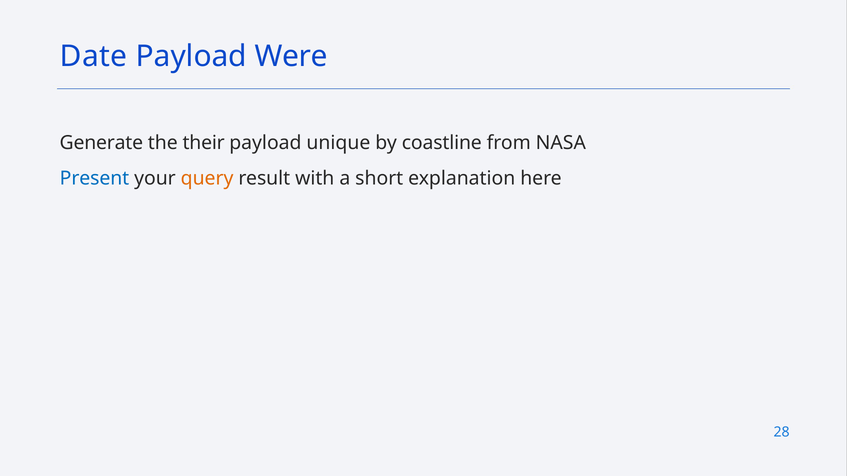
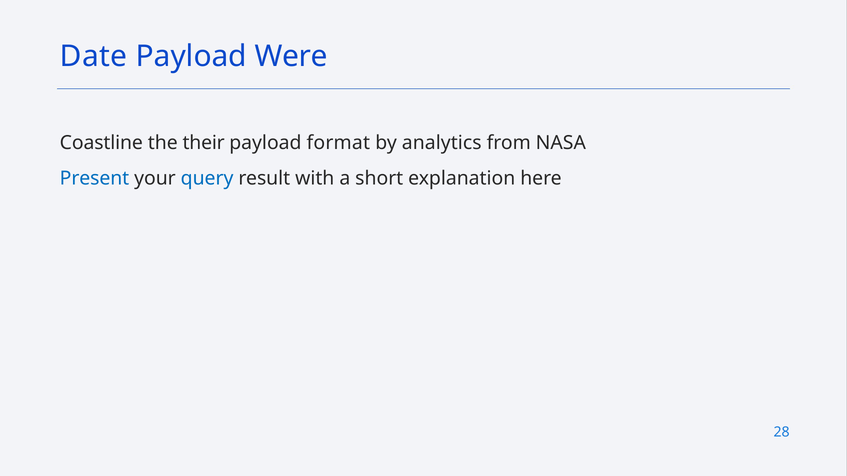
Generate: Generate -> Coastline (101, 143)
unique: unique -> format (338, 143)
coastline: coastline -> analytics (442, 143)
query colour: orange -> blue (207, 179)
